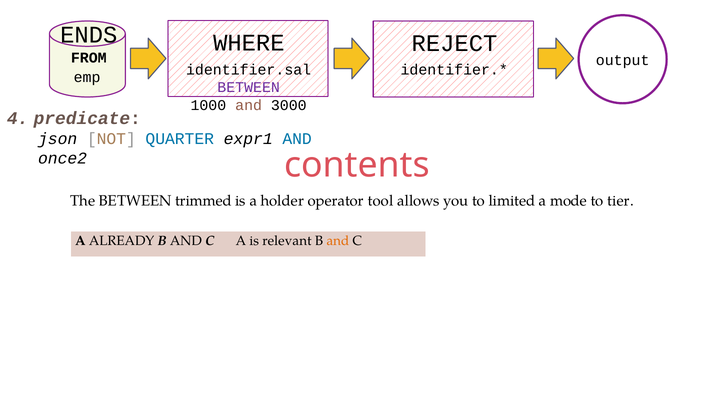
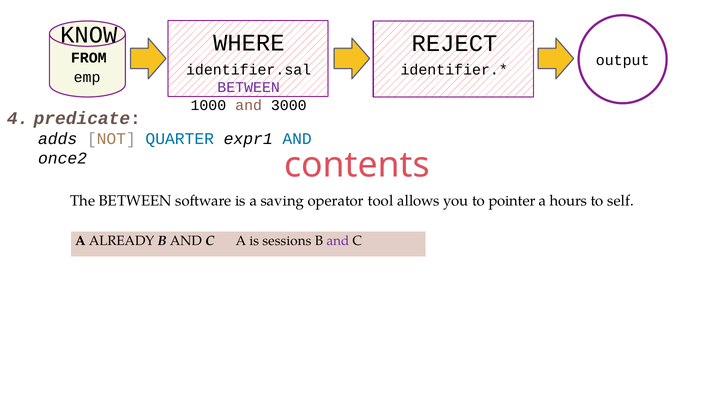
ENDS: ENDS -> KNOW (89, 35)
json: json -> adds (58, 139)
trimmed: trimmed -> software (203, 201)
holder: holder -> saving (282, 201)
limited: limited -> pointer (512, 201)
mode: mode -> hours (569, 201)
tier: tier -> self (621, 201)
relevant: relevant -> sessions (287, 241)
and colour: orange -> purple (338, 241)
